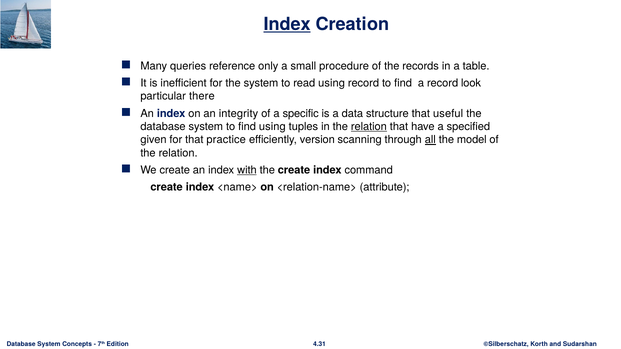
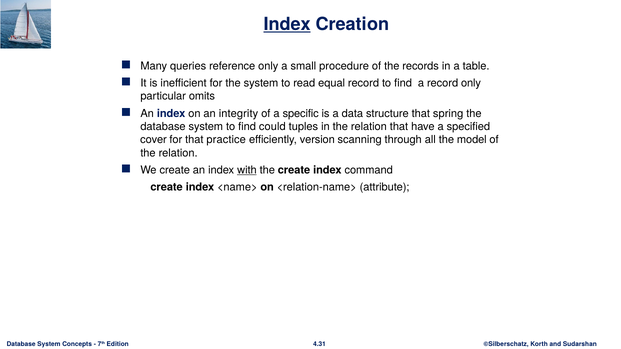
read using: using -> equal (332, 83)
record look: look -> only (471, 83)
there: there -> omits (202, 96)
useful: useful -> spring (448, 113)
find using: using -> could (272, 127)
relation underline: present -> none (369, 127)
given: given -> cover (154, 140)
all underline: present -> none (430, 140)
